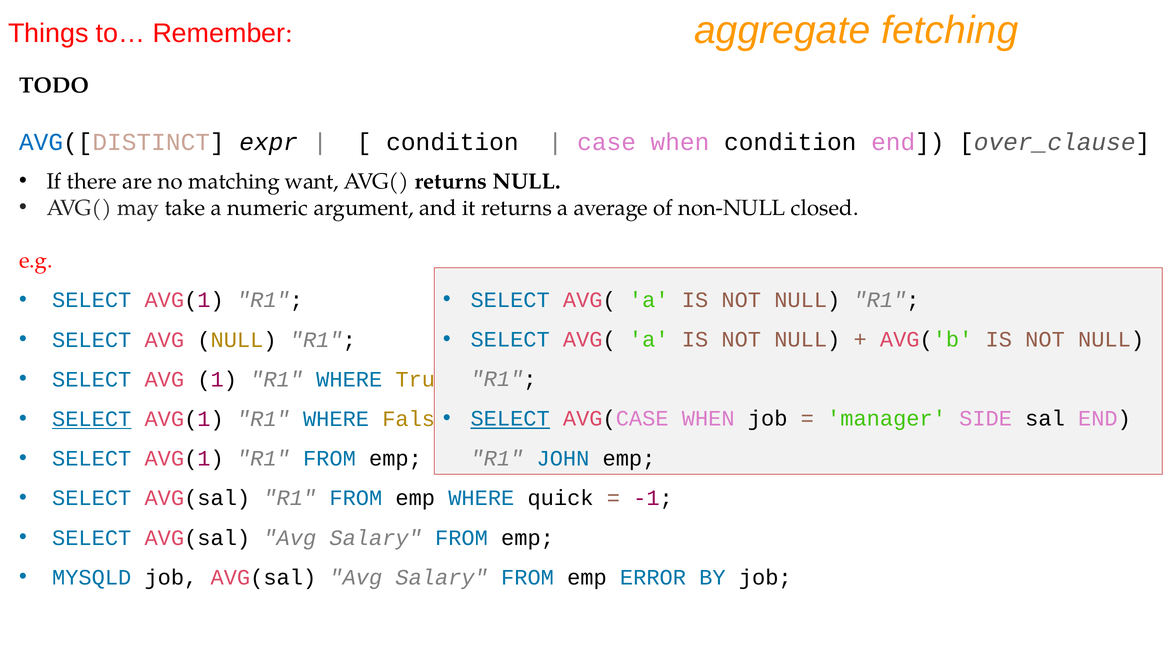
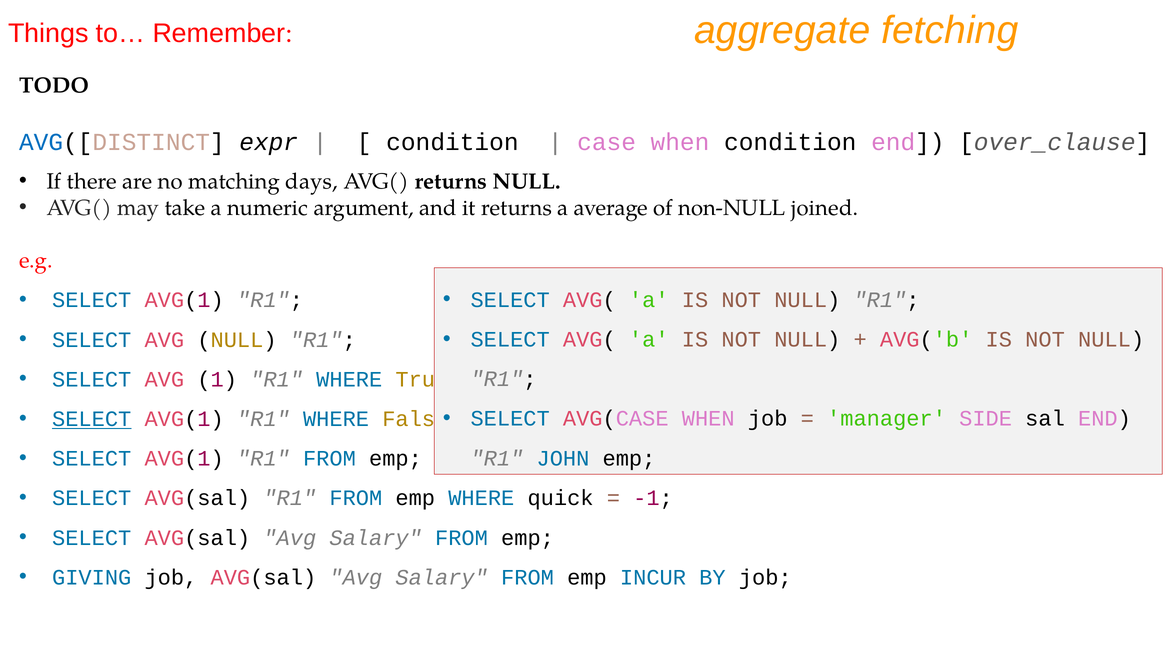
want: want -> days (312, 181)
closed: closed -> joined (825, 208)
SELECT underline: present -> none (510, 419)
MYSQLD: MYSQLD -> GIVING (92, 578)
ERROR: ERROR -> INCUR (653, 578)
